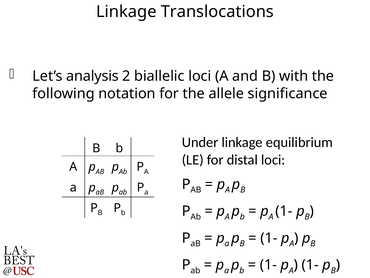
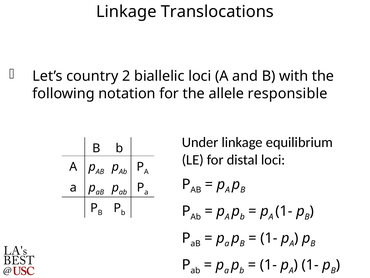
analysis: analysis -> country (92, 76)
significance: significance -> responsible (288, 93)
